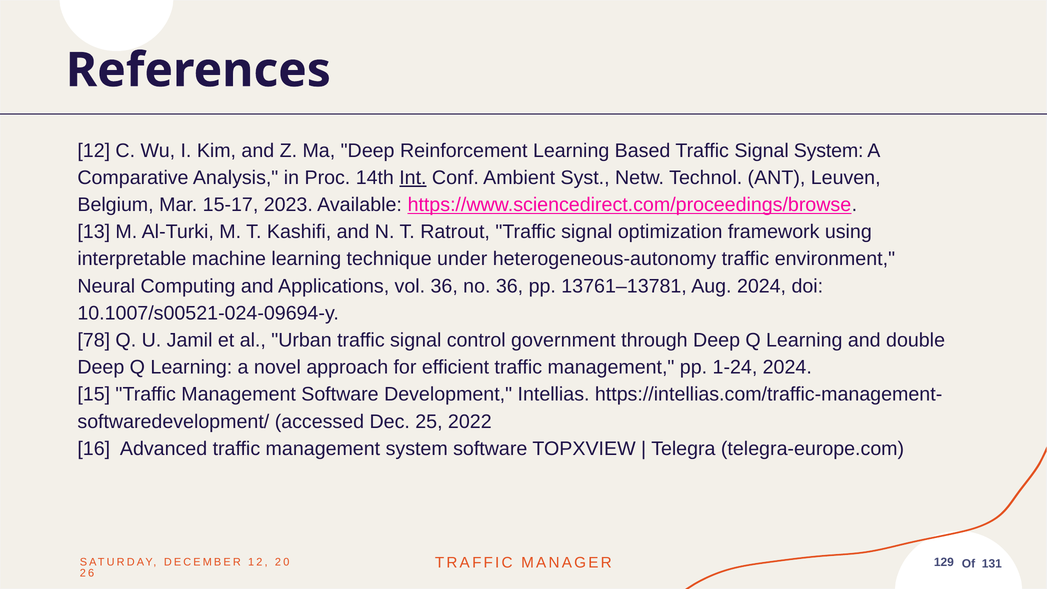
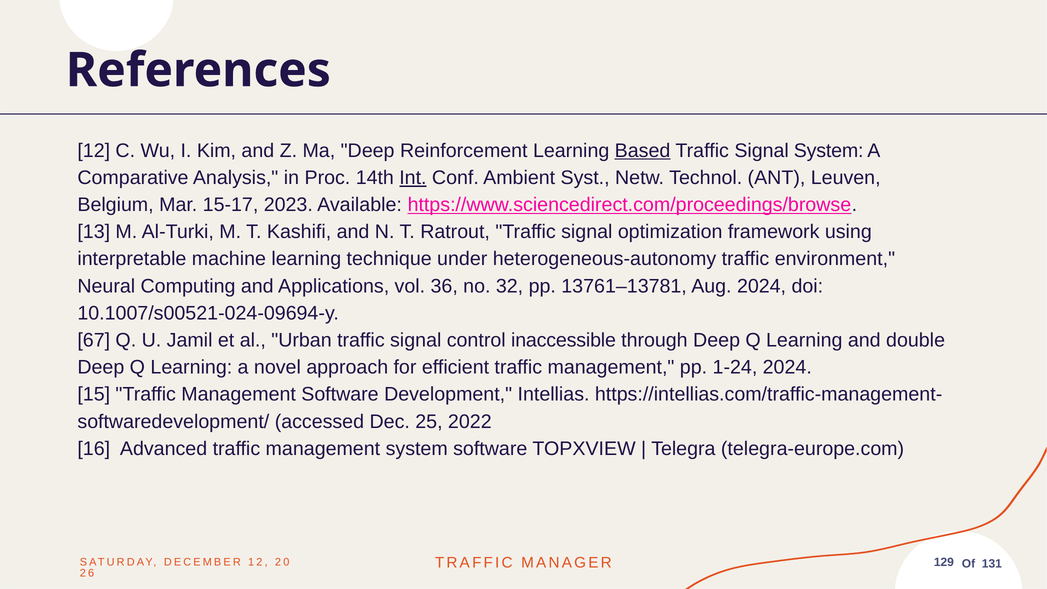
Based underline: none -> present (643, 151)
no 36: 36 -> 32 (510, 286)
78: 78 -> 67 (94, 340)
government: government -> inaccessible (564, 340)
